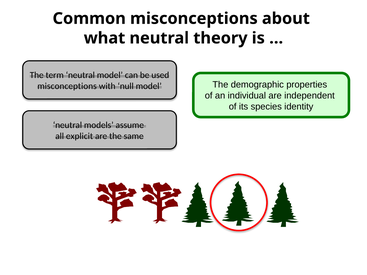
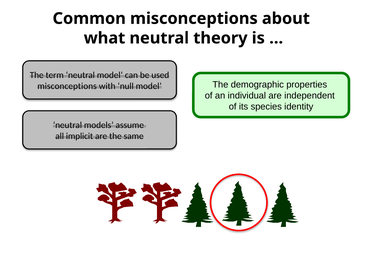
explicit: explicit -> implicit (80, 136)
